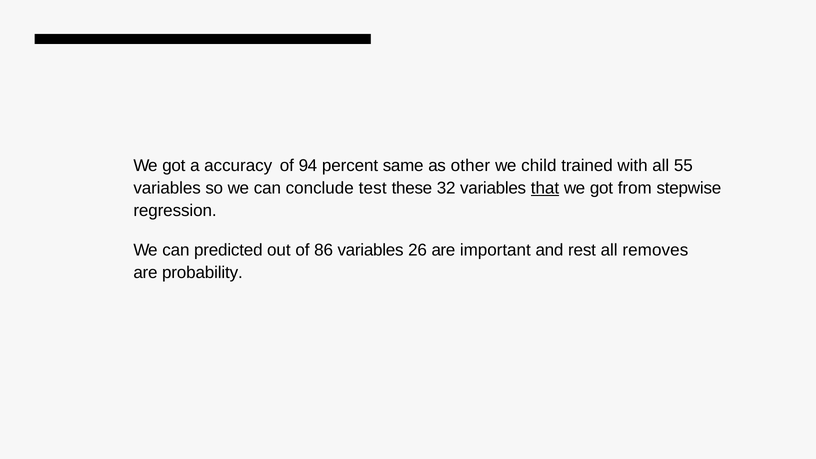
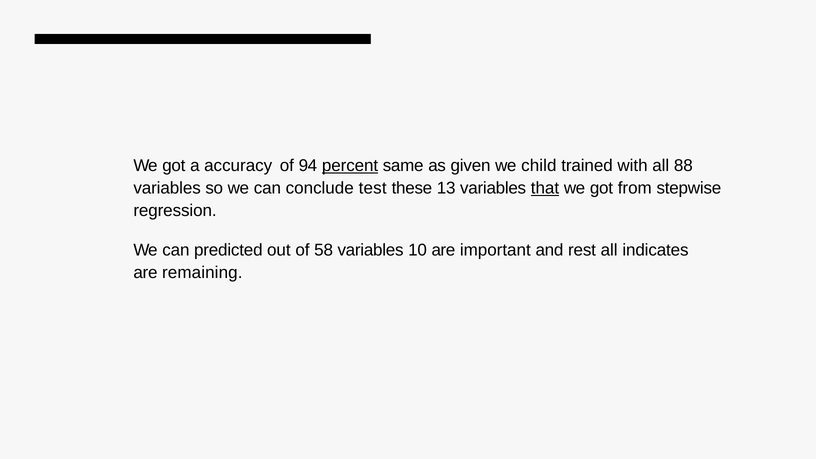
percent underline: none -> present (350, 166)
other: other -> given (471, 166)
55: 55 -> 88 (683, 166)
32: 32 -> 13 (446, 188)
86: 86 -> 58 (324, 250)
26: 26 -> 10 (418, 250)
removes: removes -> indicates (655, 250)
probability: probability -> remaining (202, 272)
